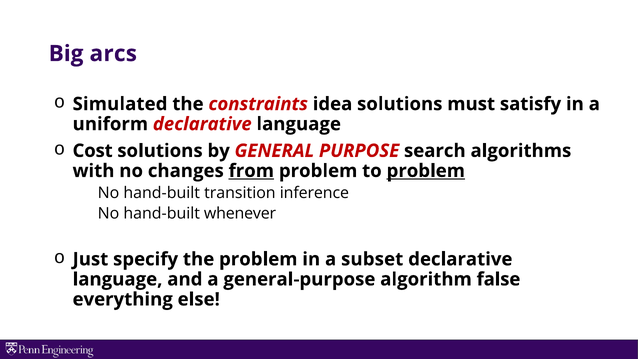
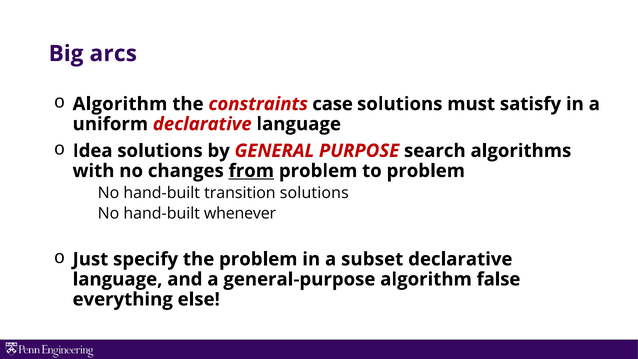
Simulated: Simulated -> Algorithm (120, 104)
idea: idea -> case (333, 104)
Cost: Cost -> Idea (93, 151)
problem underline: present -> none (426, 171)
transition inference: inference -> solutions (314, 193)
